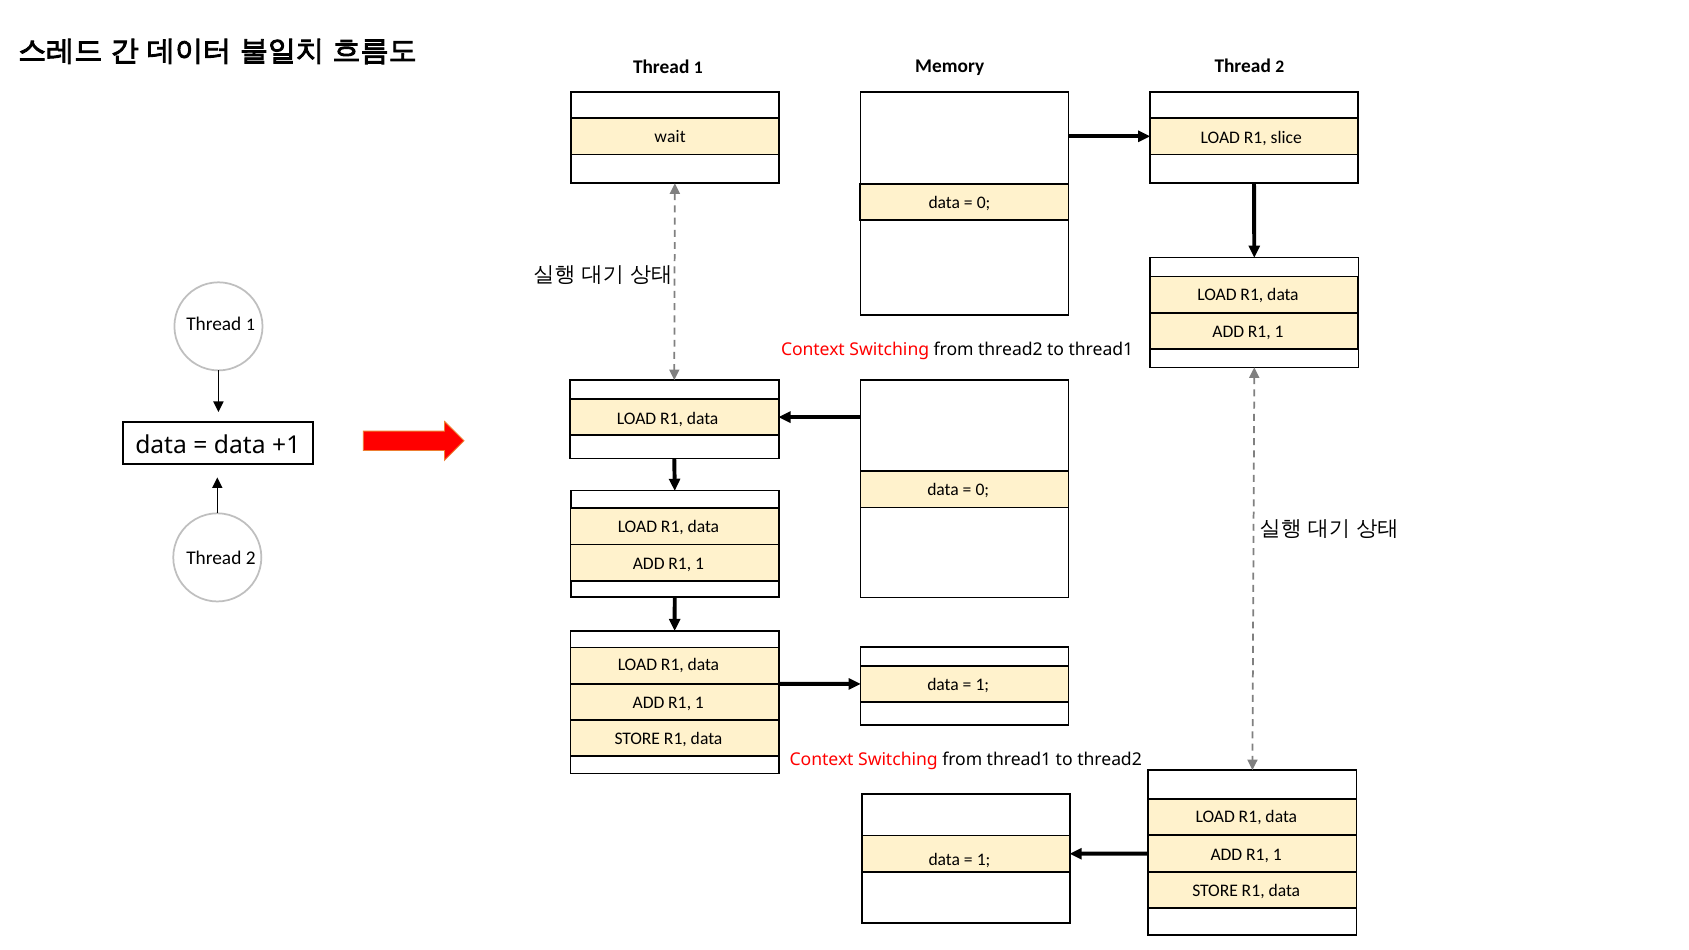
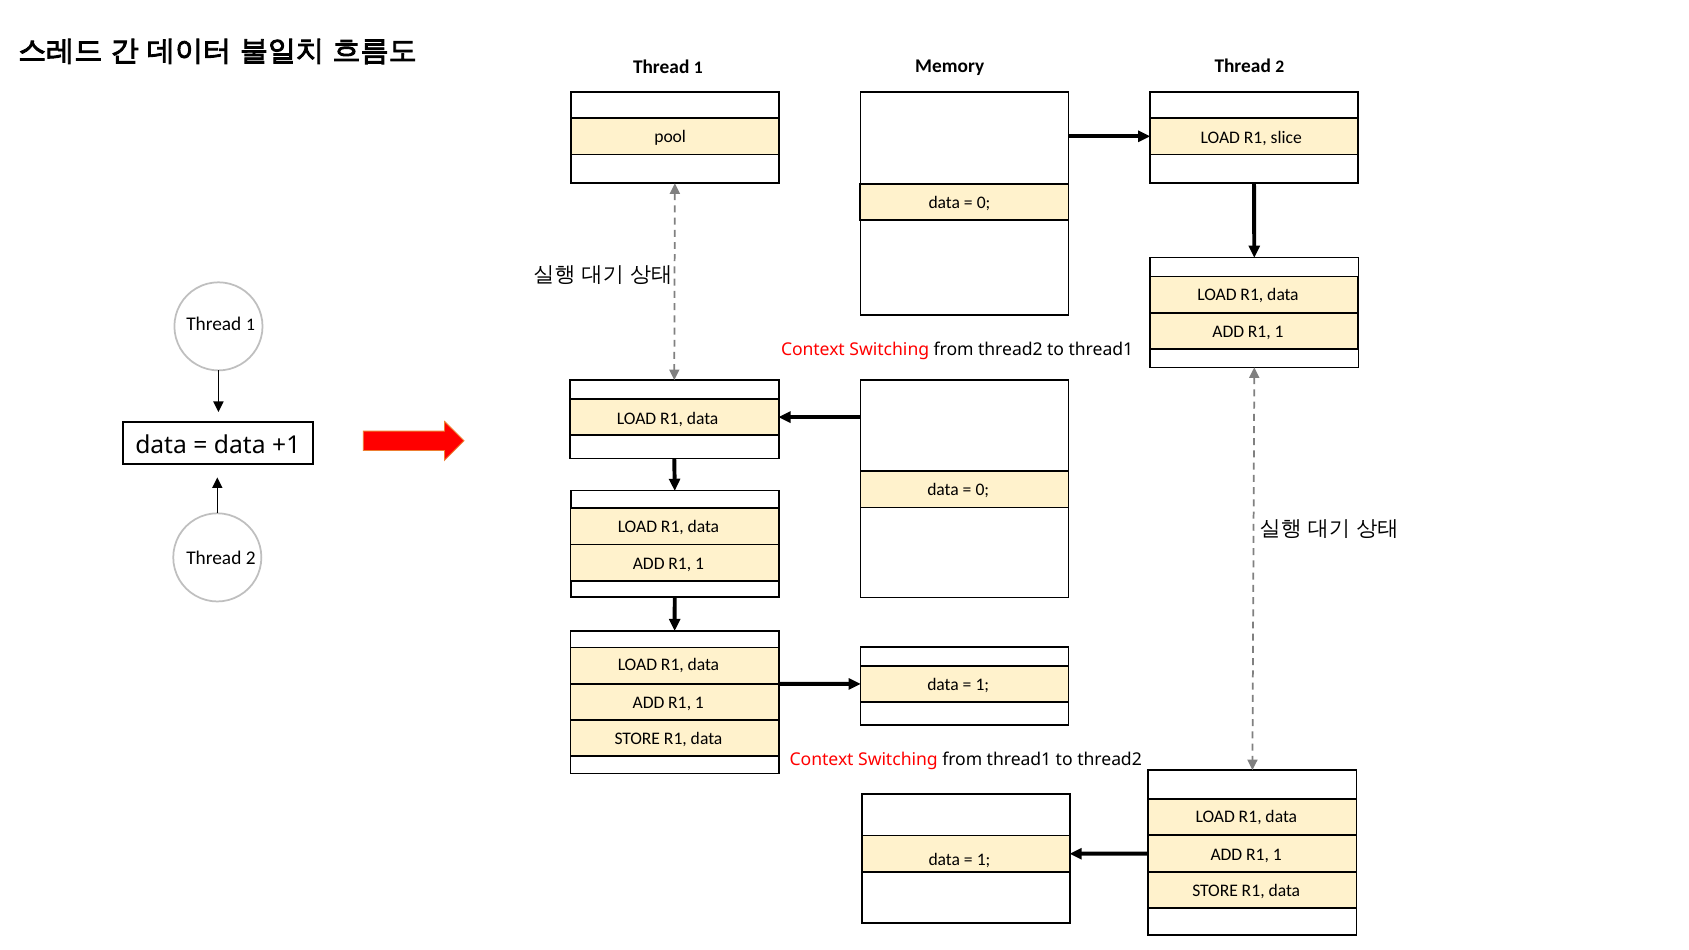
wait: wait -> pool (670, 137)
